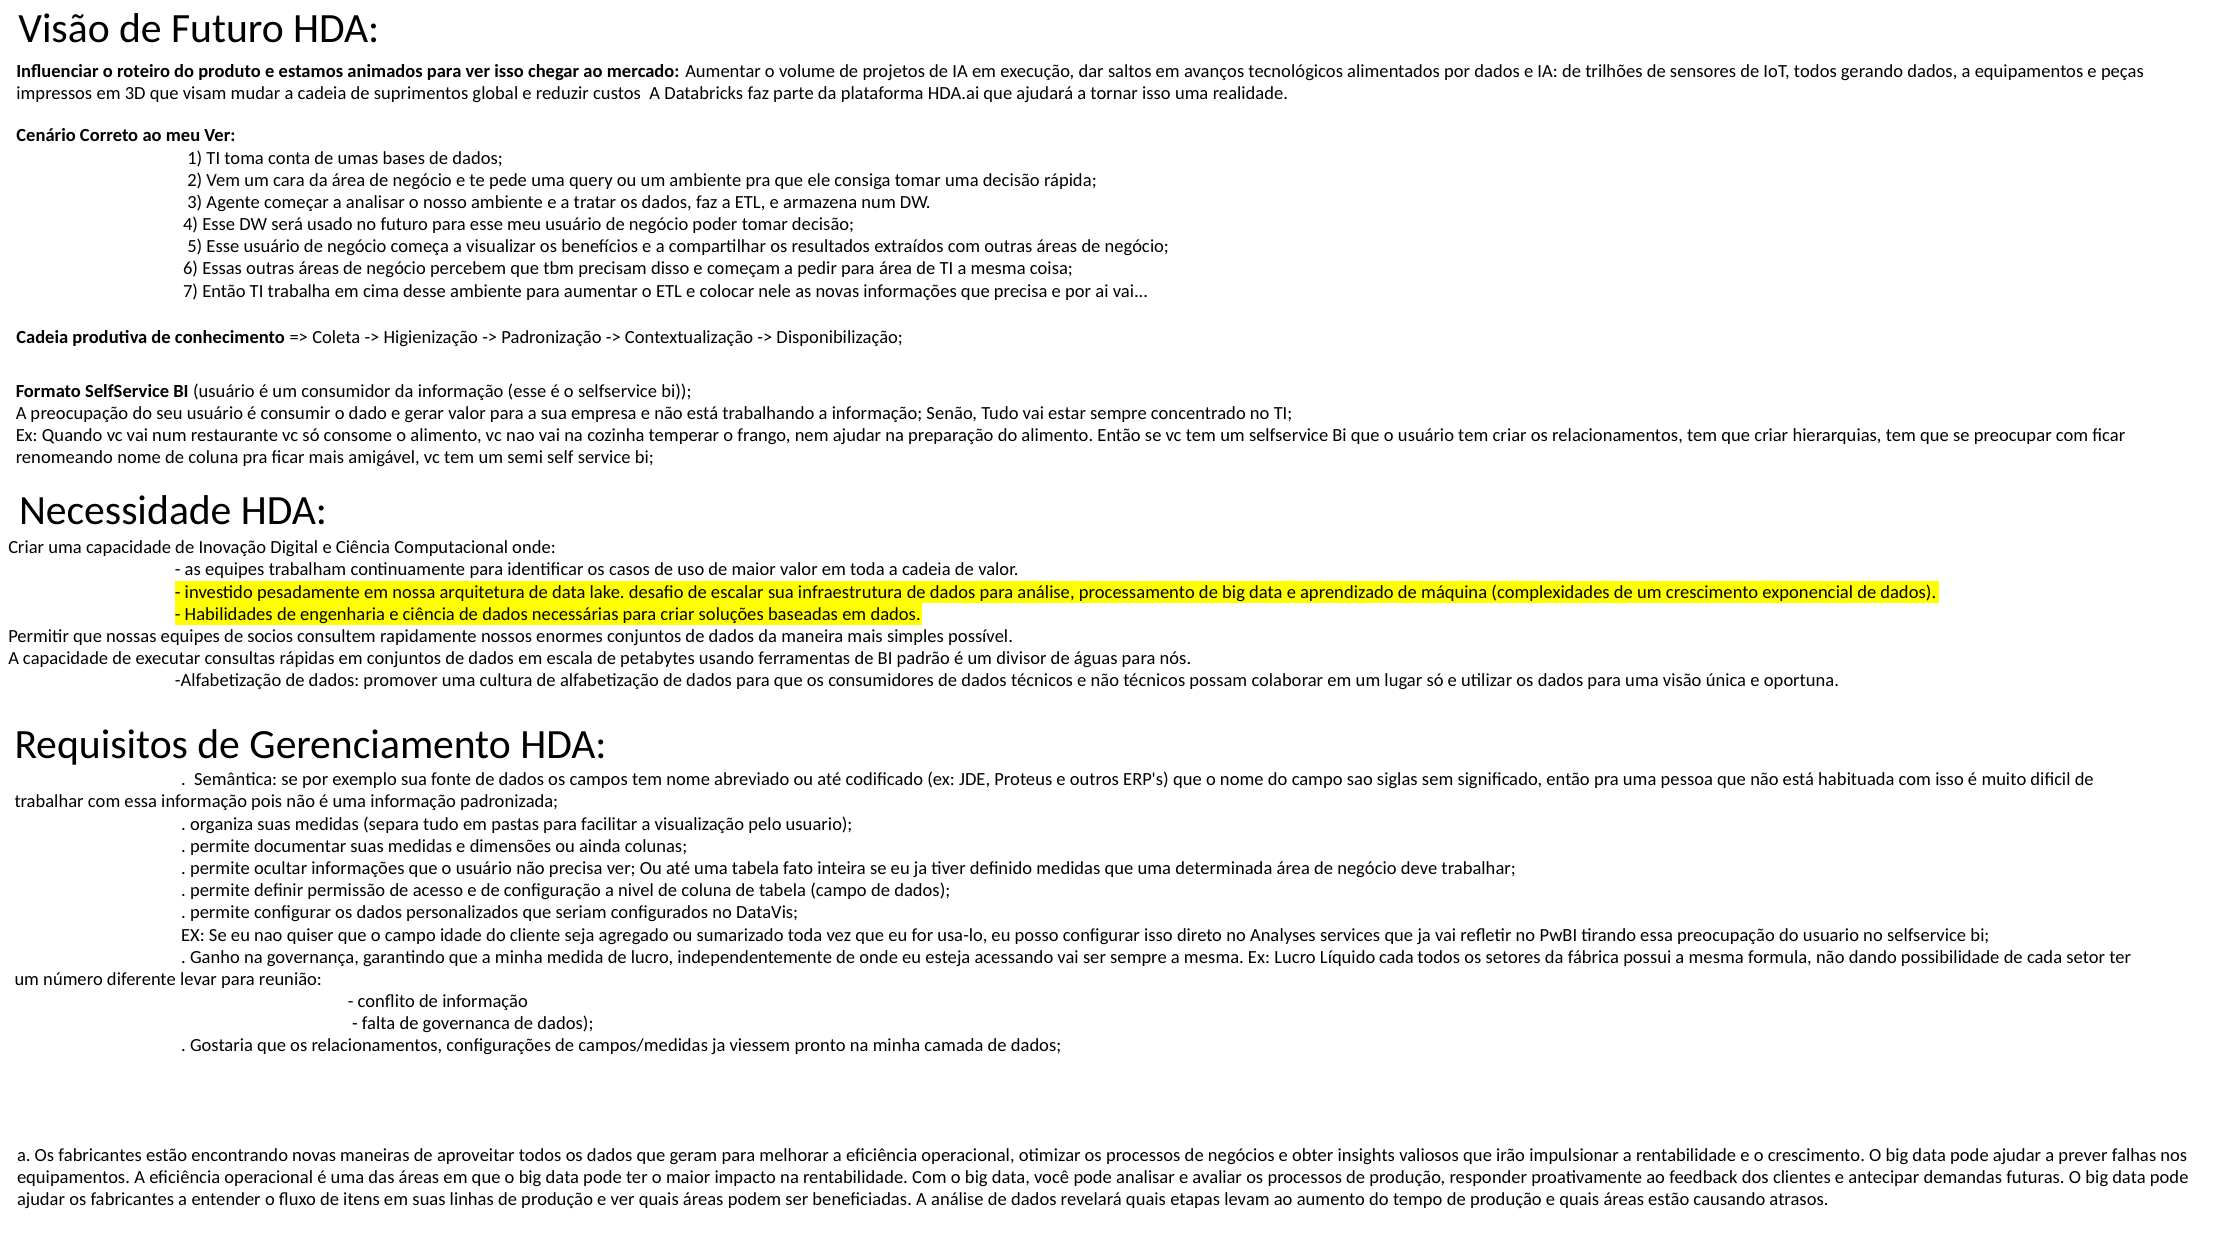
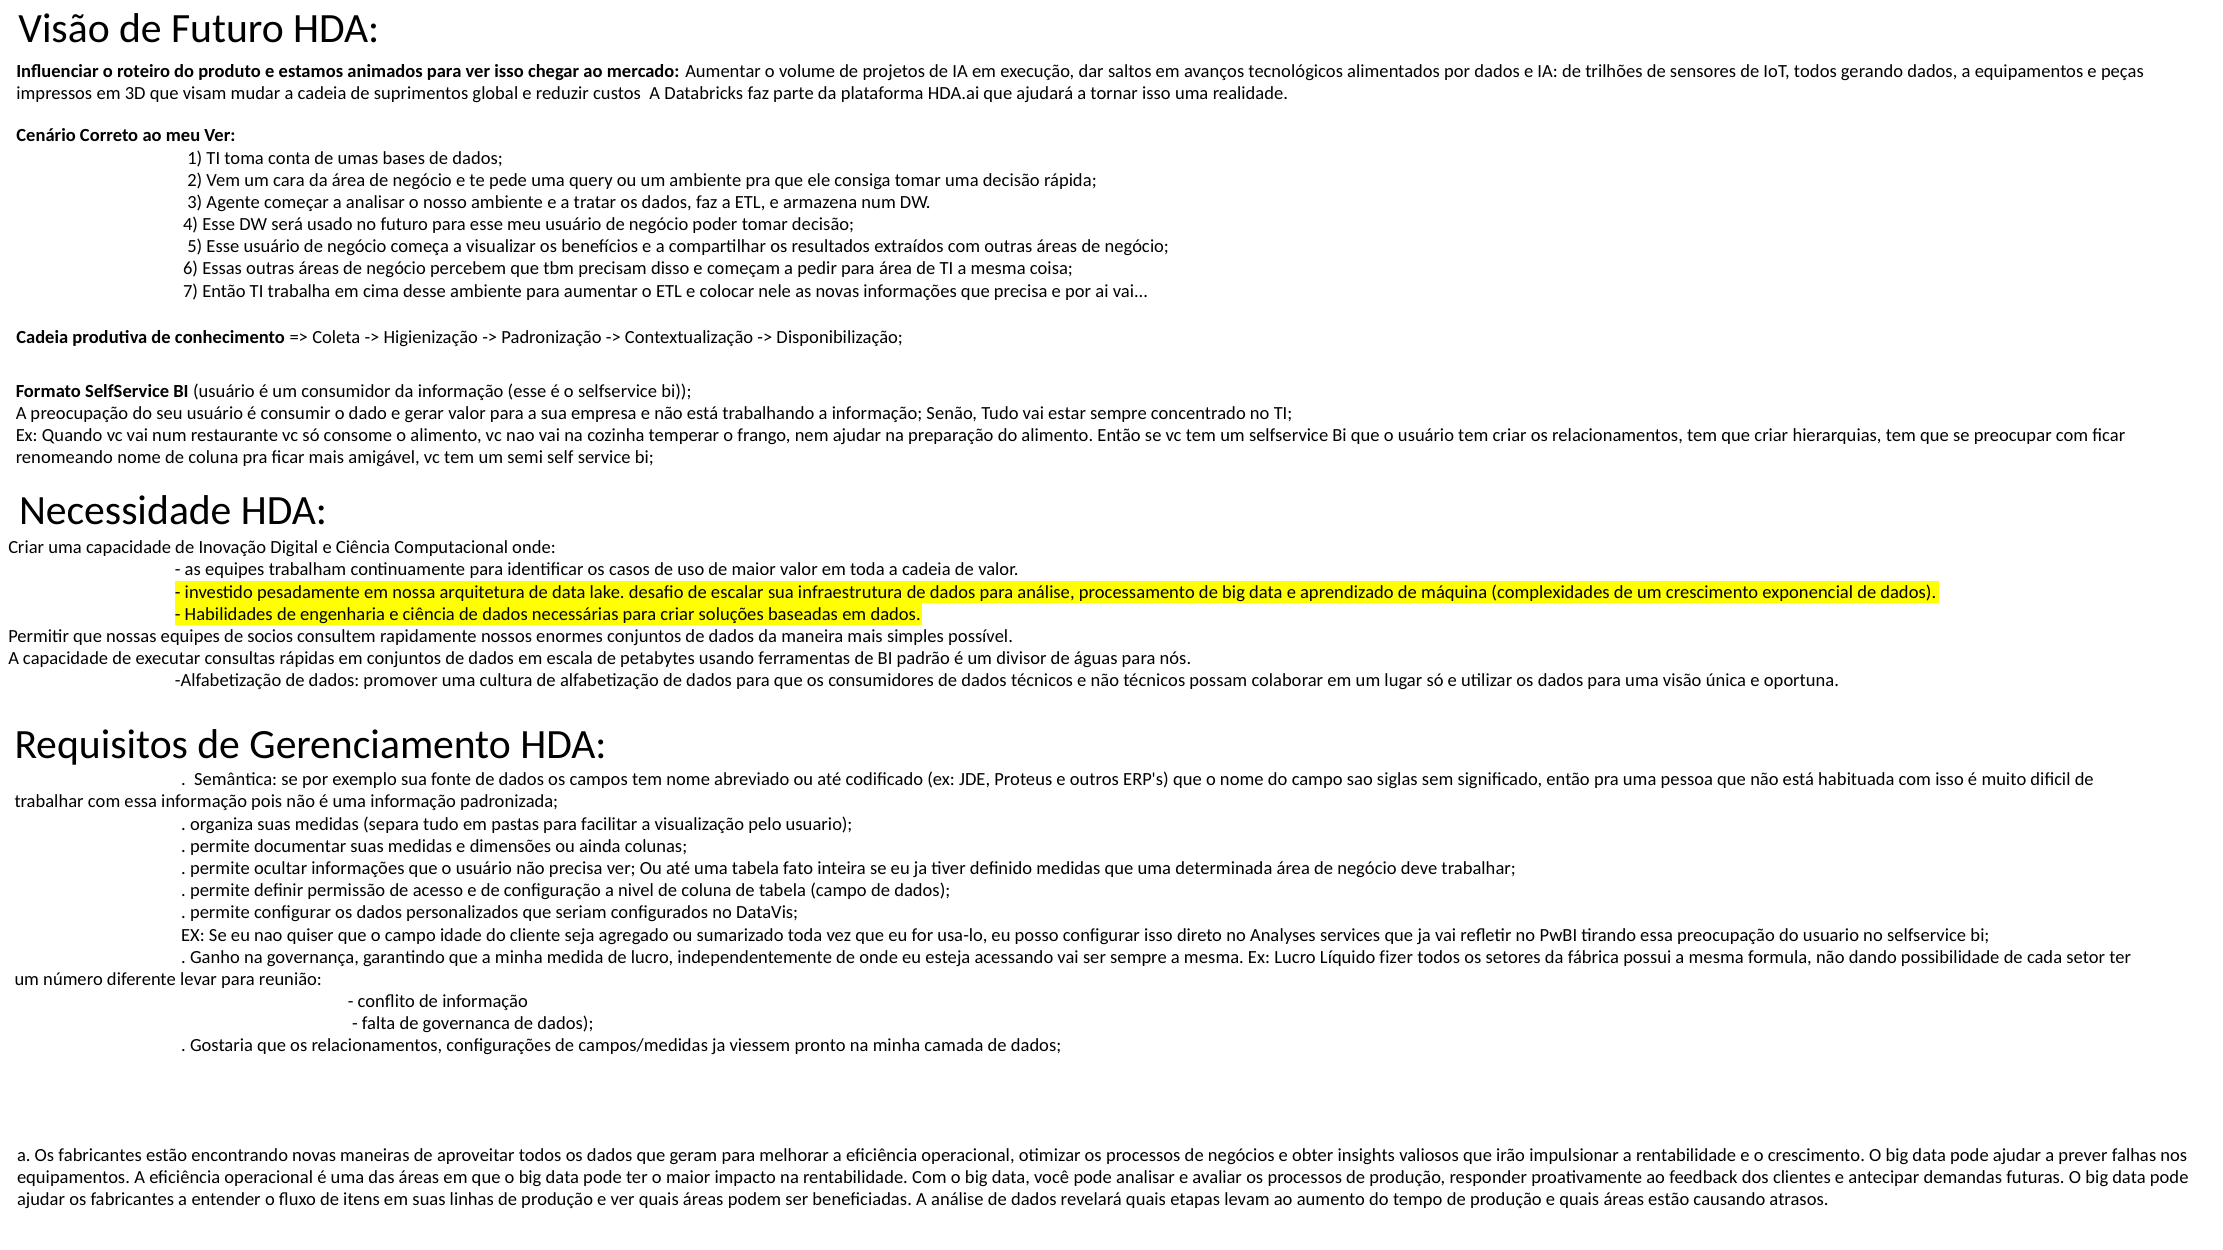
Líquido cada: cada -> fizer (1396, 957)
